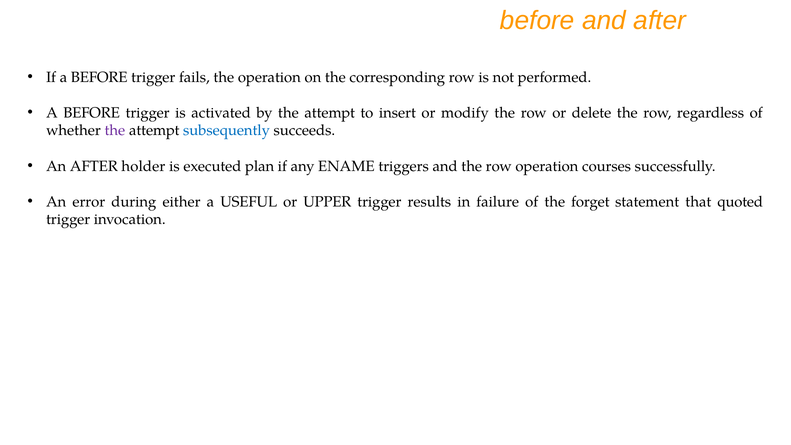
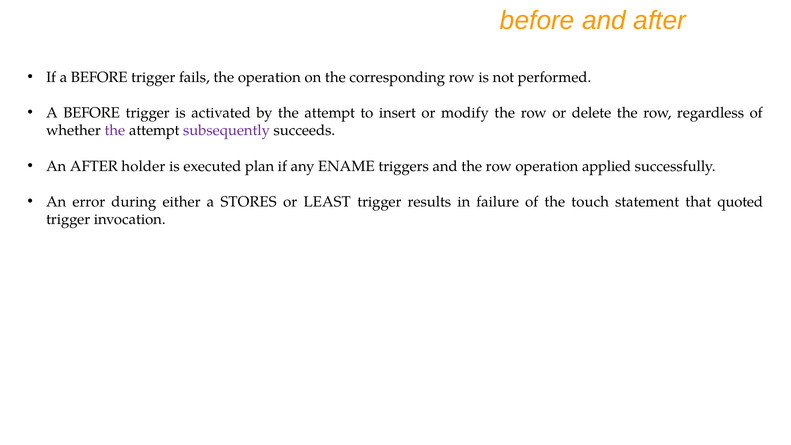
subsequently colour: blue -> purple (226, 131)
courses: courses -> applied (607, 166)
USEFUL: USEFUL -> STORES (249, 202)
UPPER: UPPER -> LEAST (327, 202)
forget: forget -> touch (590, 202)
